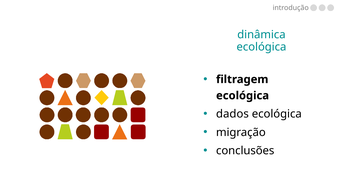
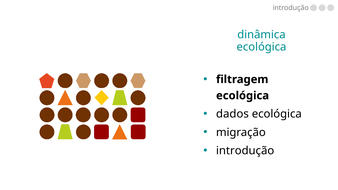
conclusões: conclusões -> introdução (245, 151)
